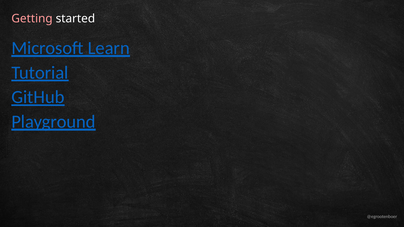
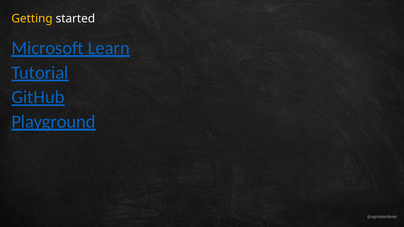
Getting colour: pink -> yellow (32, 19)
